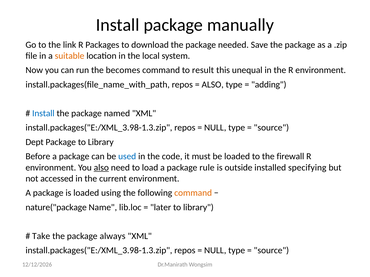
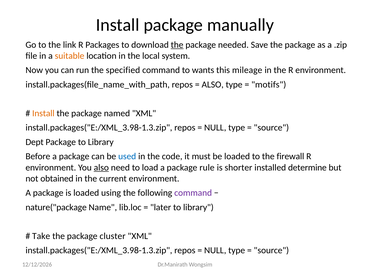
the underline: none -> present (177, 45)
becomes: becomes -> specified (123, 70)
result: result -> wants (203, 70)
unequal: unequal -> mileage (247, 70)
adding: adding -> motifs (269, 85)
Install colour: blue -> orange (43, 113)
outside: outside -> shorter (238, 168)
specifying: specifying -> determine (307, 168)
accessed: accessed -> obtained (57, 179)
command colour: orange -> purple (193, 193)
always: always -> cluster (113, 236)
